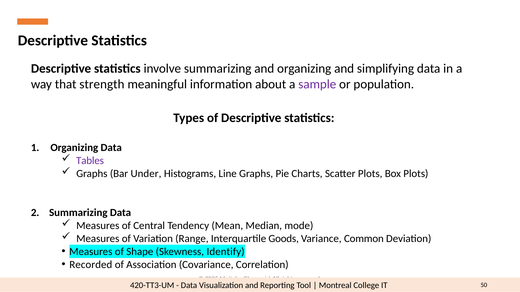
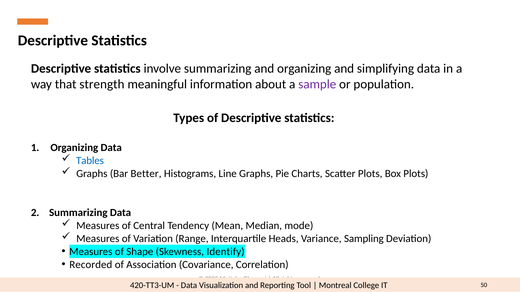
Tables colour: purple -> blue (90, 161)
Under: Under -> Better (146, 174)
Goods: Goods -> Heads (284, 239)
Common: Common -> Sampling (364, 239)
